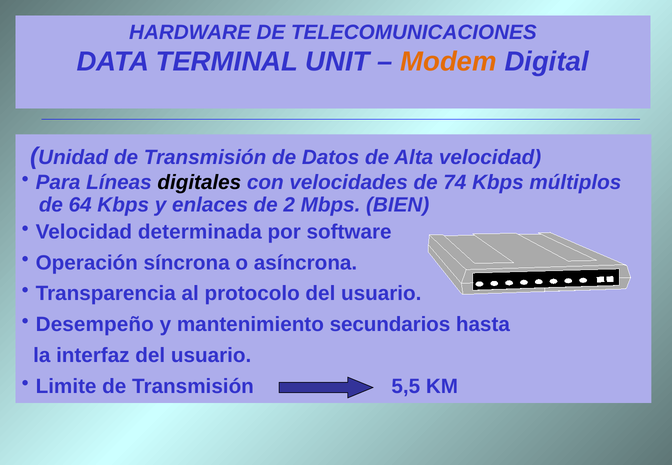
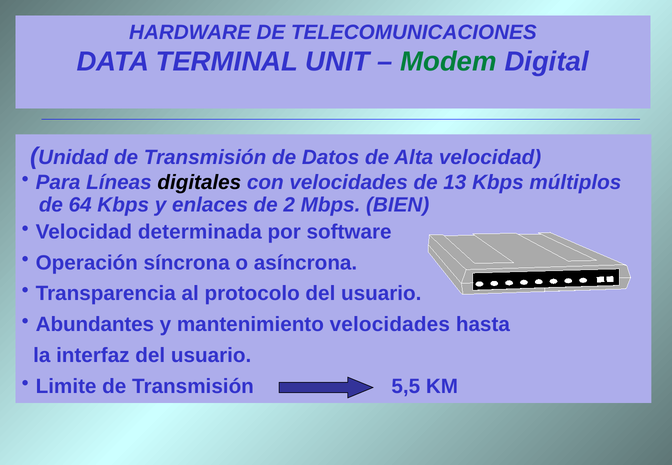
Modem colour: orange -> green (449, 62)
74: 74 -> 13 (455, 183)
Desempeño: Desempeño -> Abundantes (95, 325)
mantenimiento secundarios: secundarios -> velocidades (390, 325)
